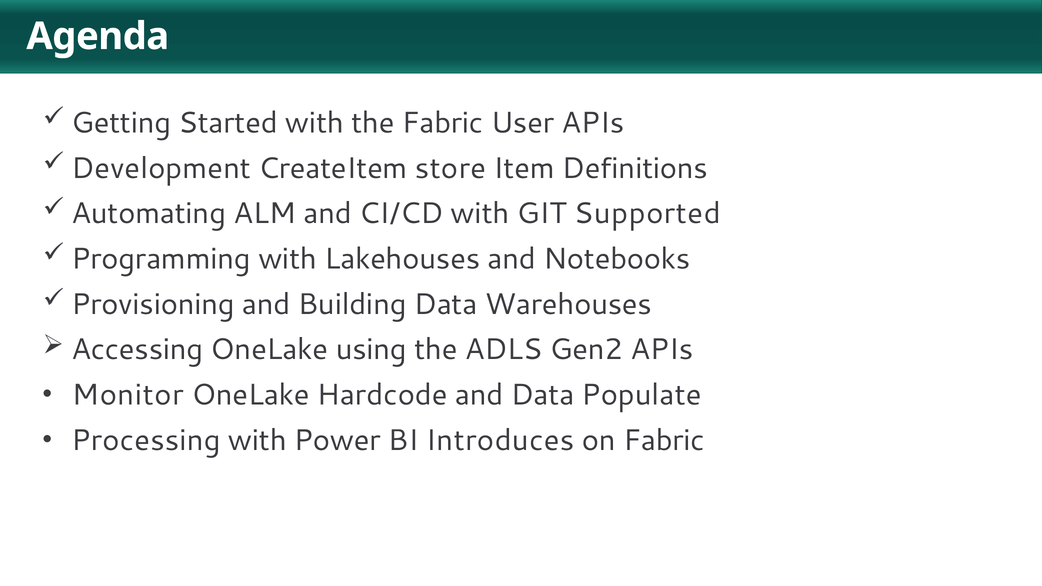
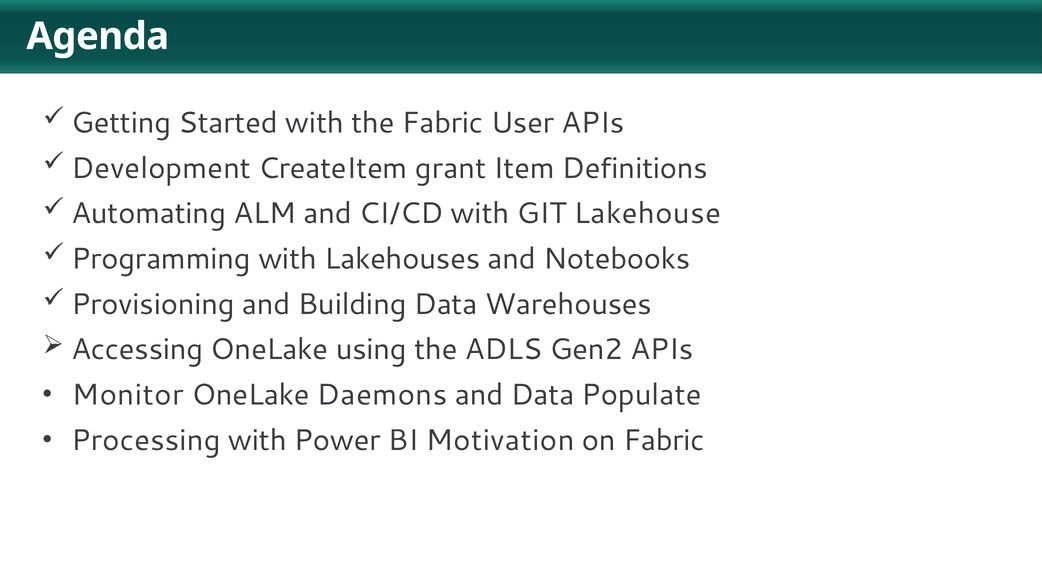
store: store -> grant (451, 168)
Supported: Supported -> Lakehouse (647, 214)
Hardcode: Hardcode -> Daemons (382, 395)
Introduces: Introduces -> Motivation (500, 440)
